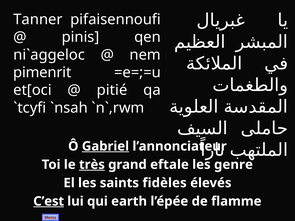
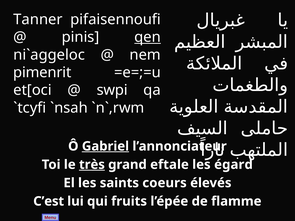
qen underline: none -> present (148, 37)
pitié: pitié -> swpi (112, 90)
genre: genre -> égard (233, 165)
fidèles: fidèles -> coeurs (165, 183)
C’est underline: present -> none (49, 201)
earth: earth -> fruits (129, 201)
